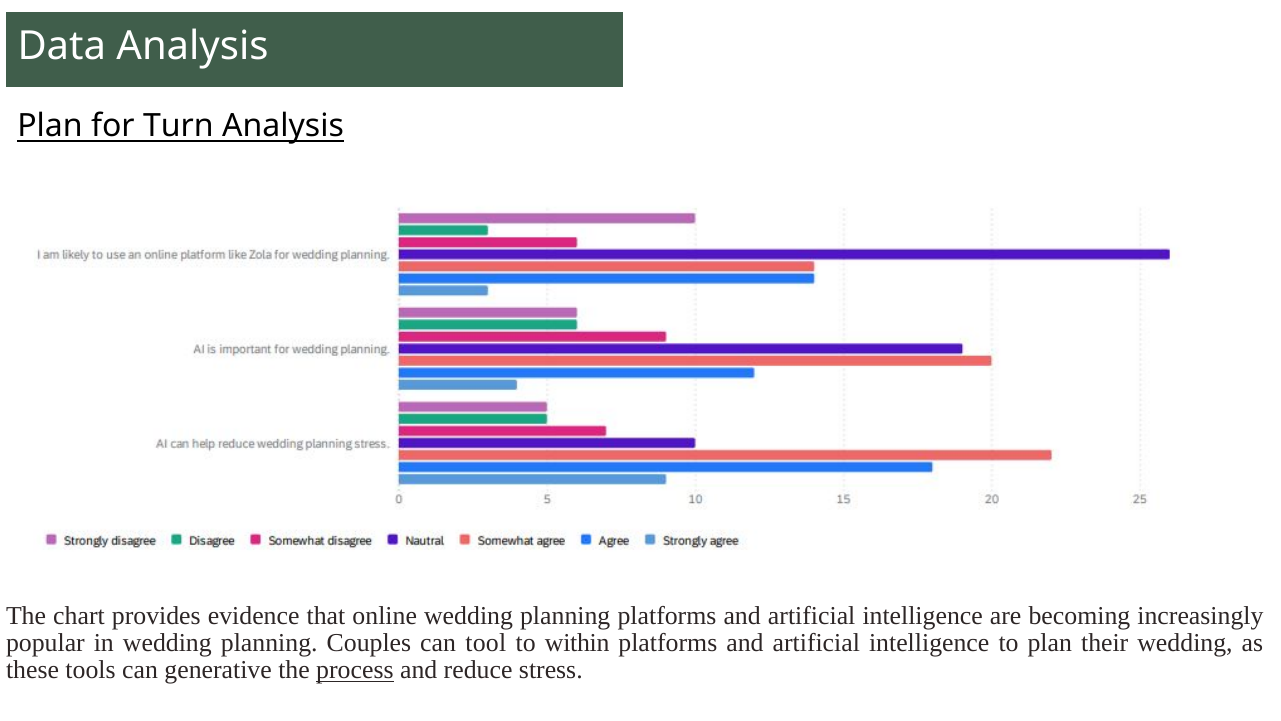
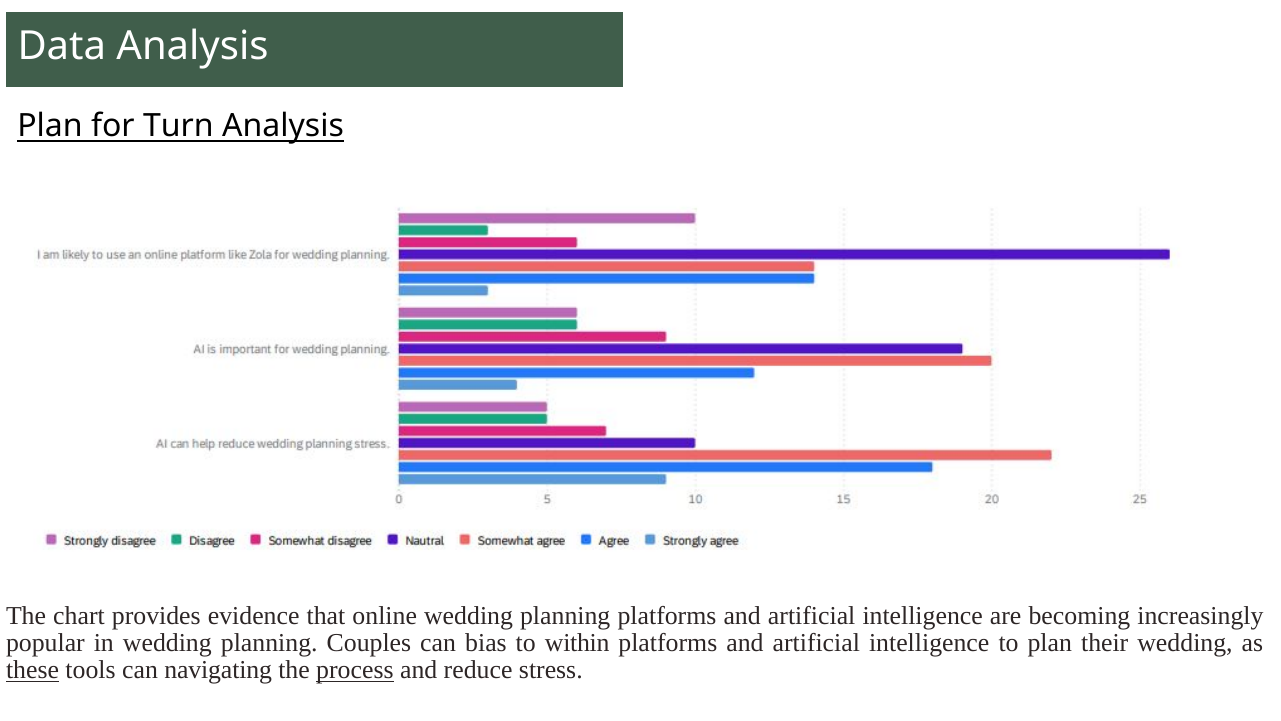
tool: tool -> bias (486, 643)
these underline: none -> present (33, 670)
generative: generative -> navigating (218, 670)
